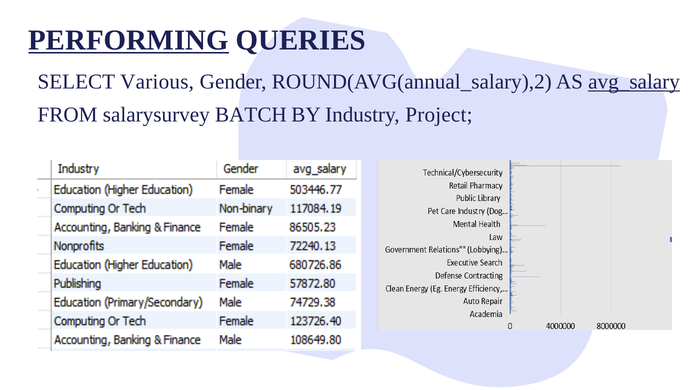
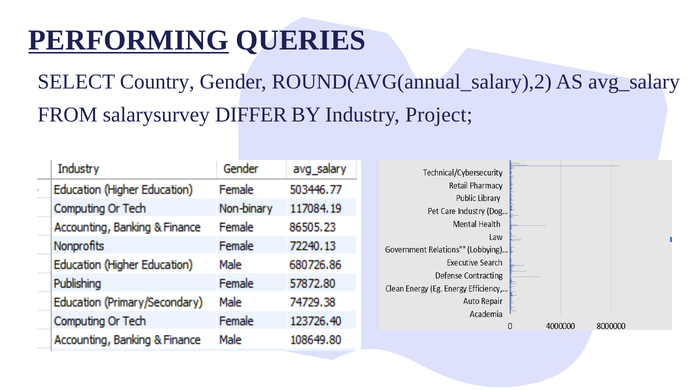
Various: Various -> Country (157, 82)
avg_salary underline: present -> none (634, 82)
BATCH: BATCH -> DIFFER (251, 114)
